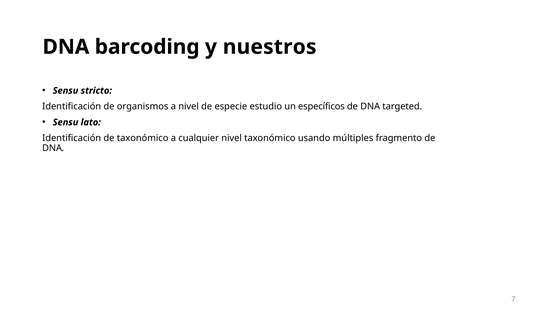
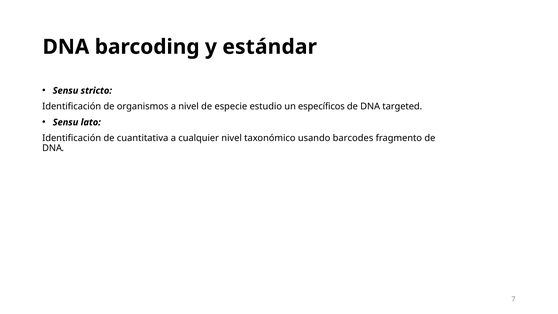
nuestros: nuestros -> estándar (270, 47)
de taxonómico: taxonómico -> cuantitativa (143, 138)
múltiples: múltiples -> barcodes (353, 138)
